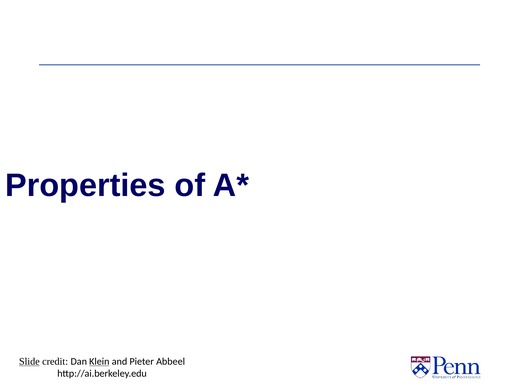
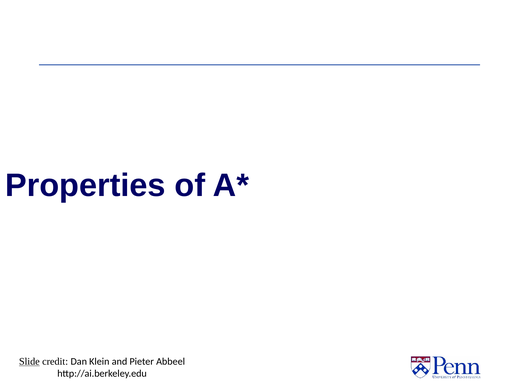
Klein underline: present -> none (99, 362)
